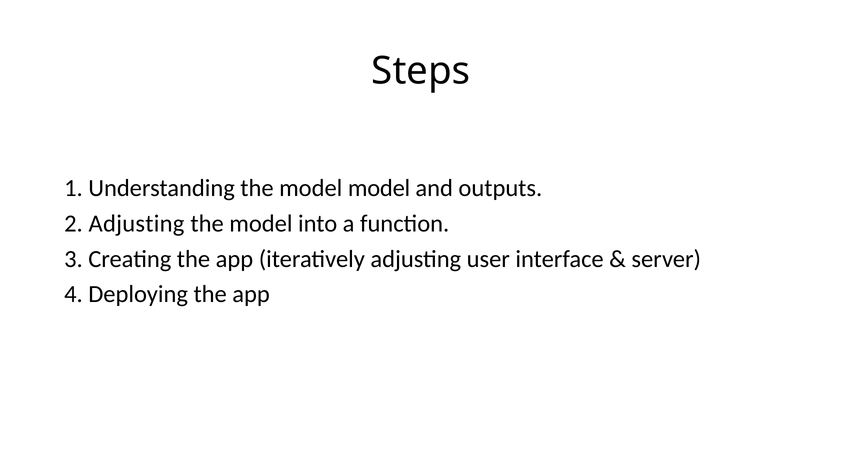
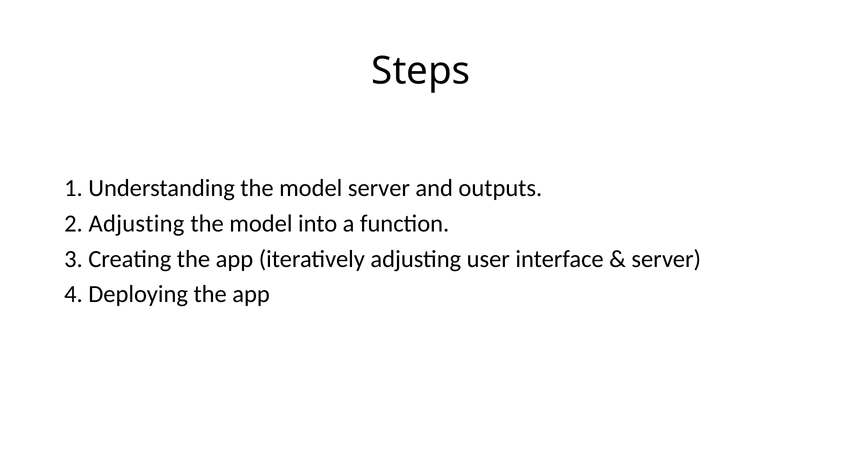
model model: model -> server (379, 188)
